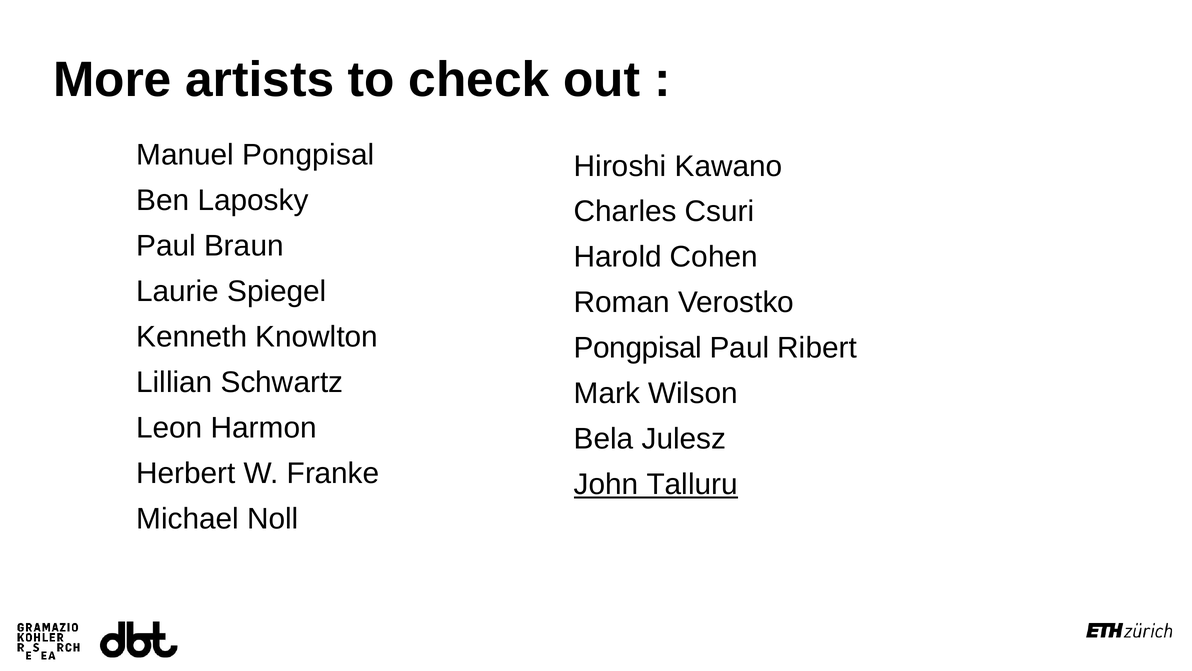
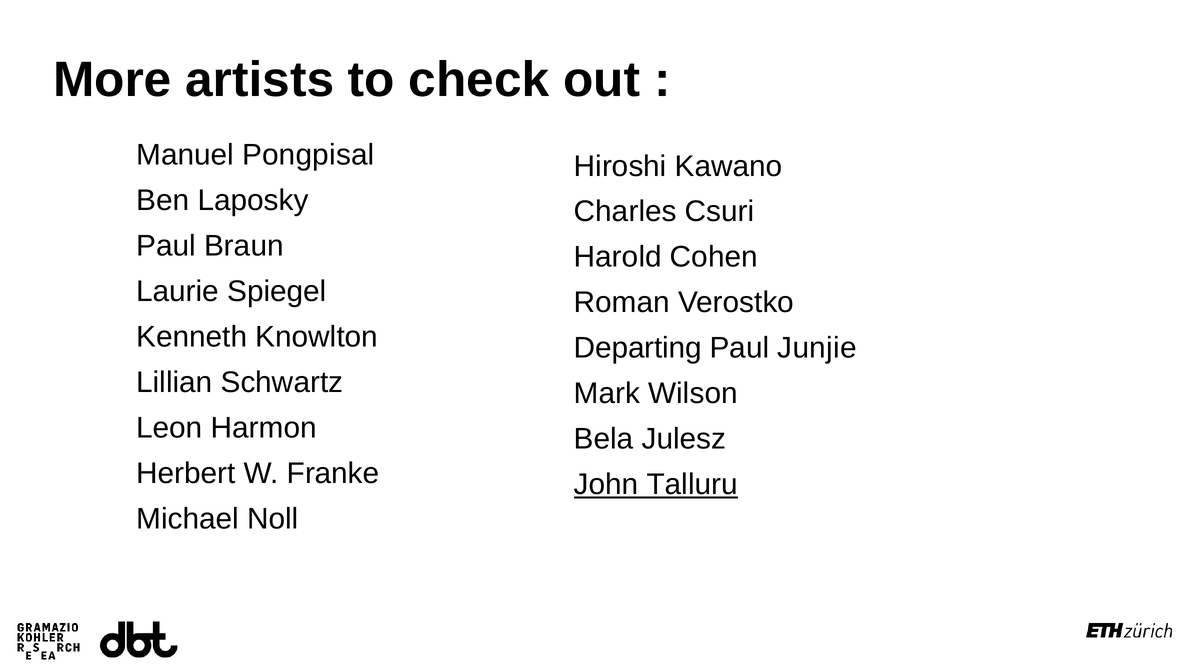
Pongpisal: Pongpisal -> Departing (638, 348)
Ribert: Ribert -> Junjie (817, 348)
